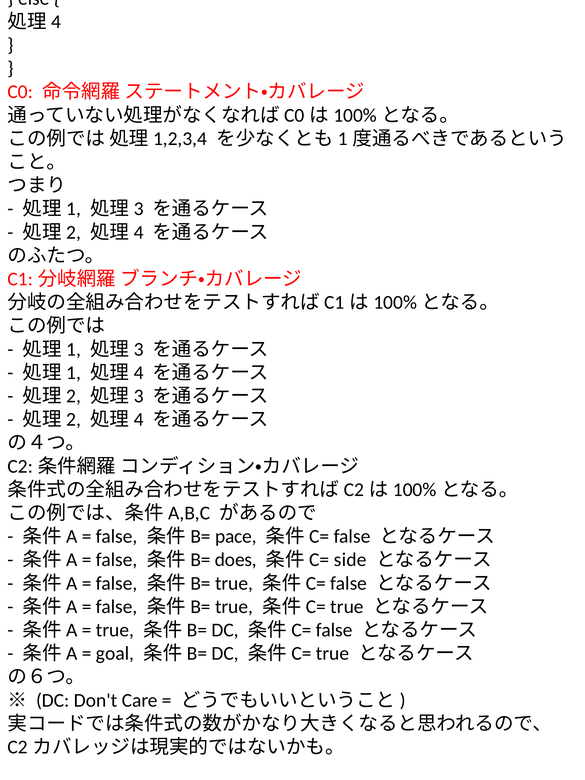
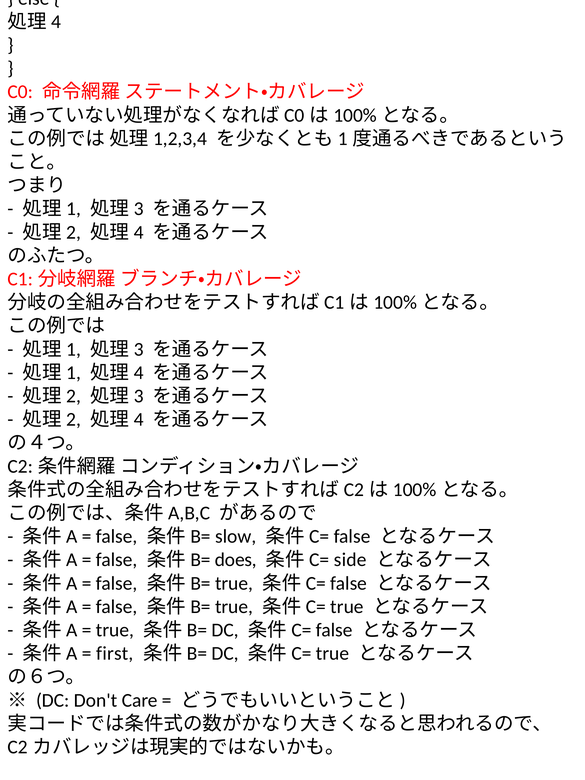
pace: pace -> slow (236, 536)
goal: goal -> first (115, 653)
